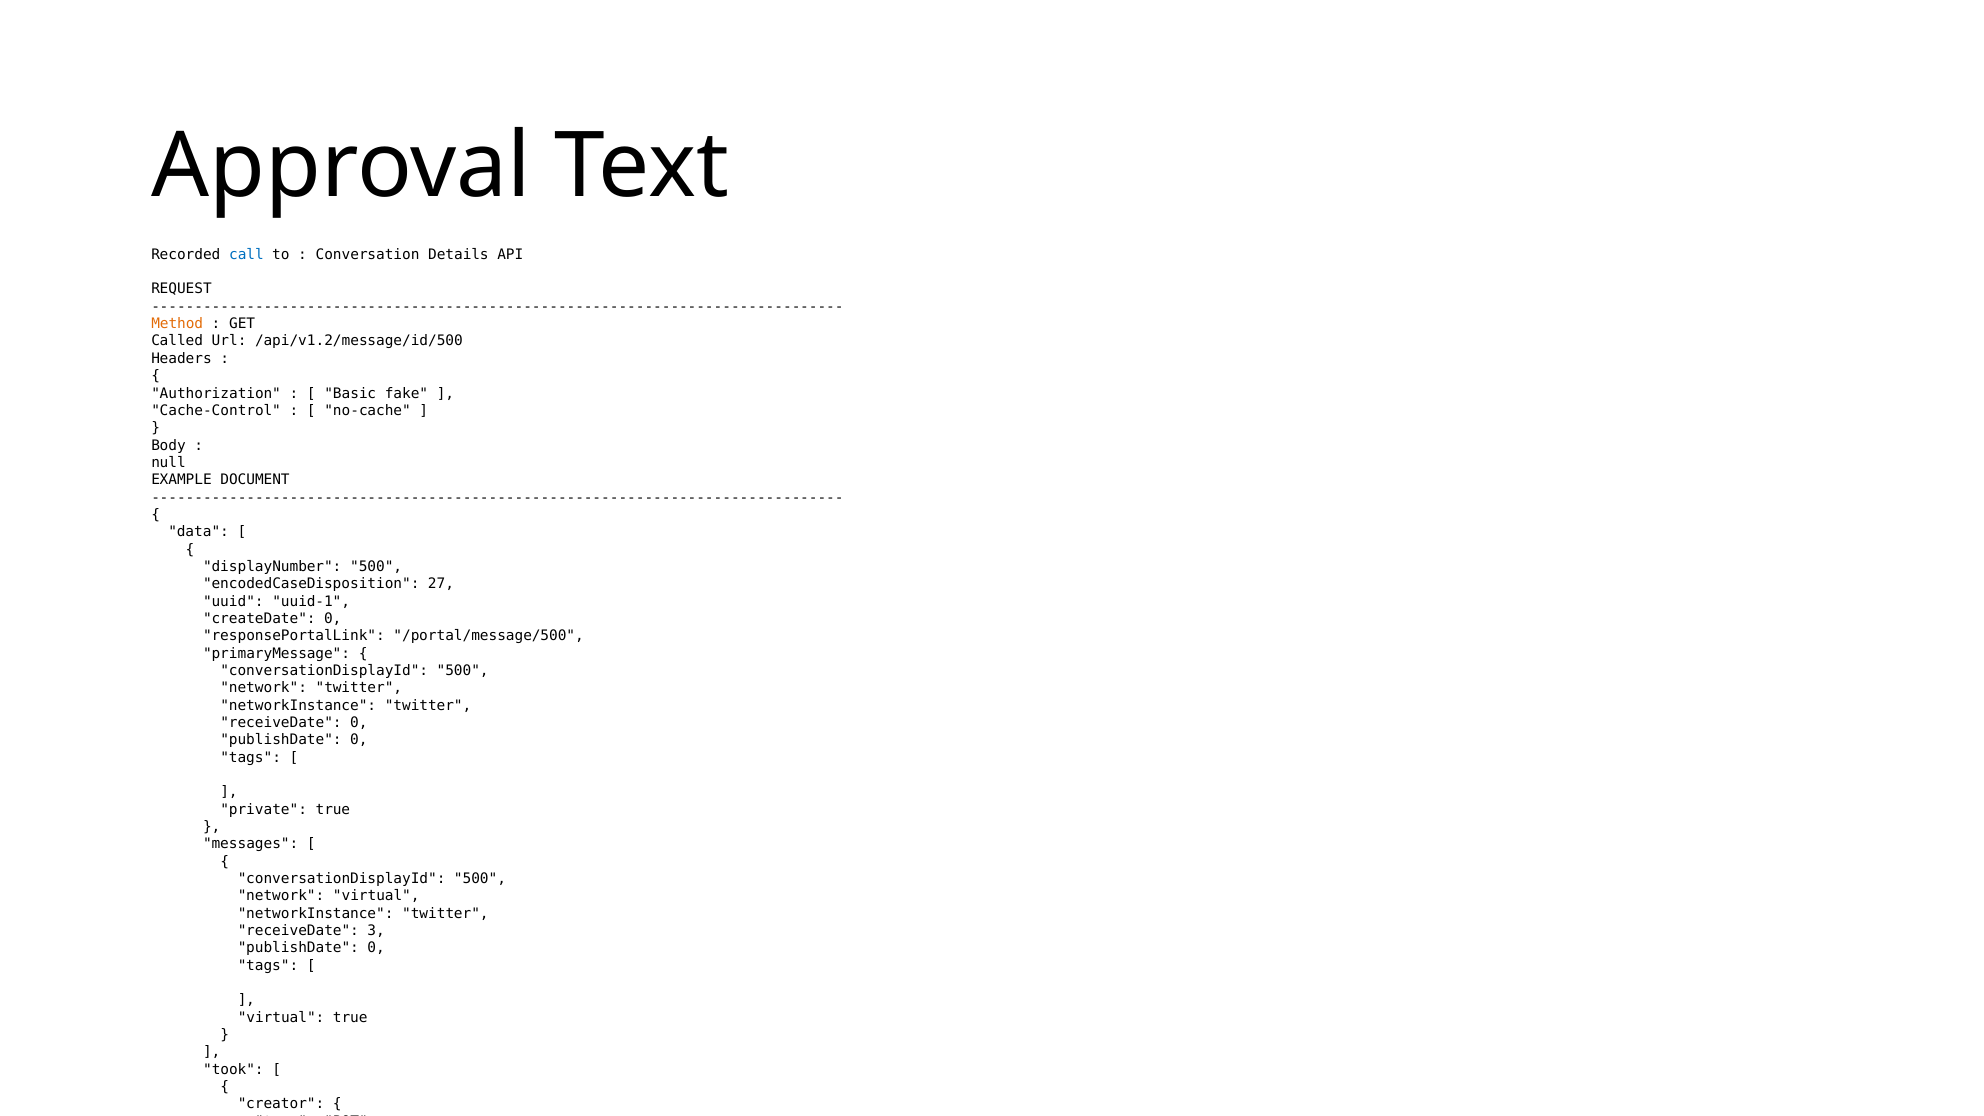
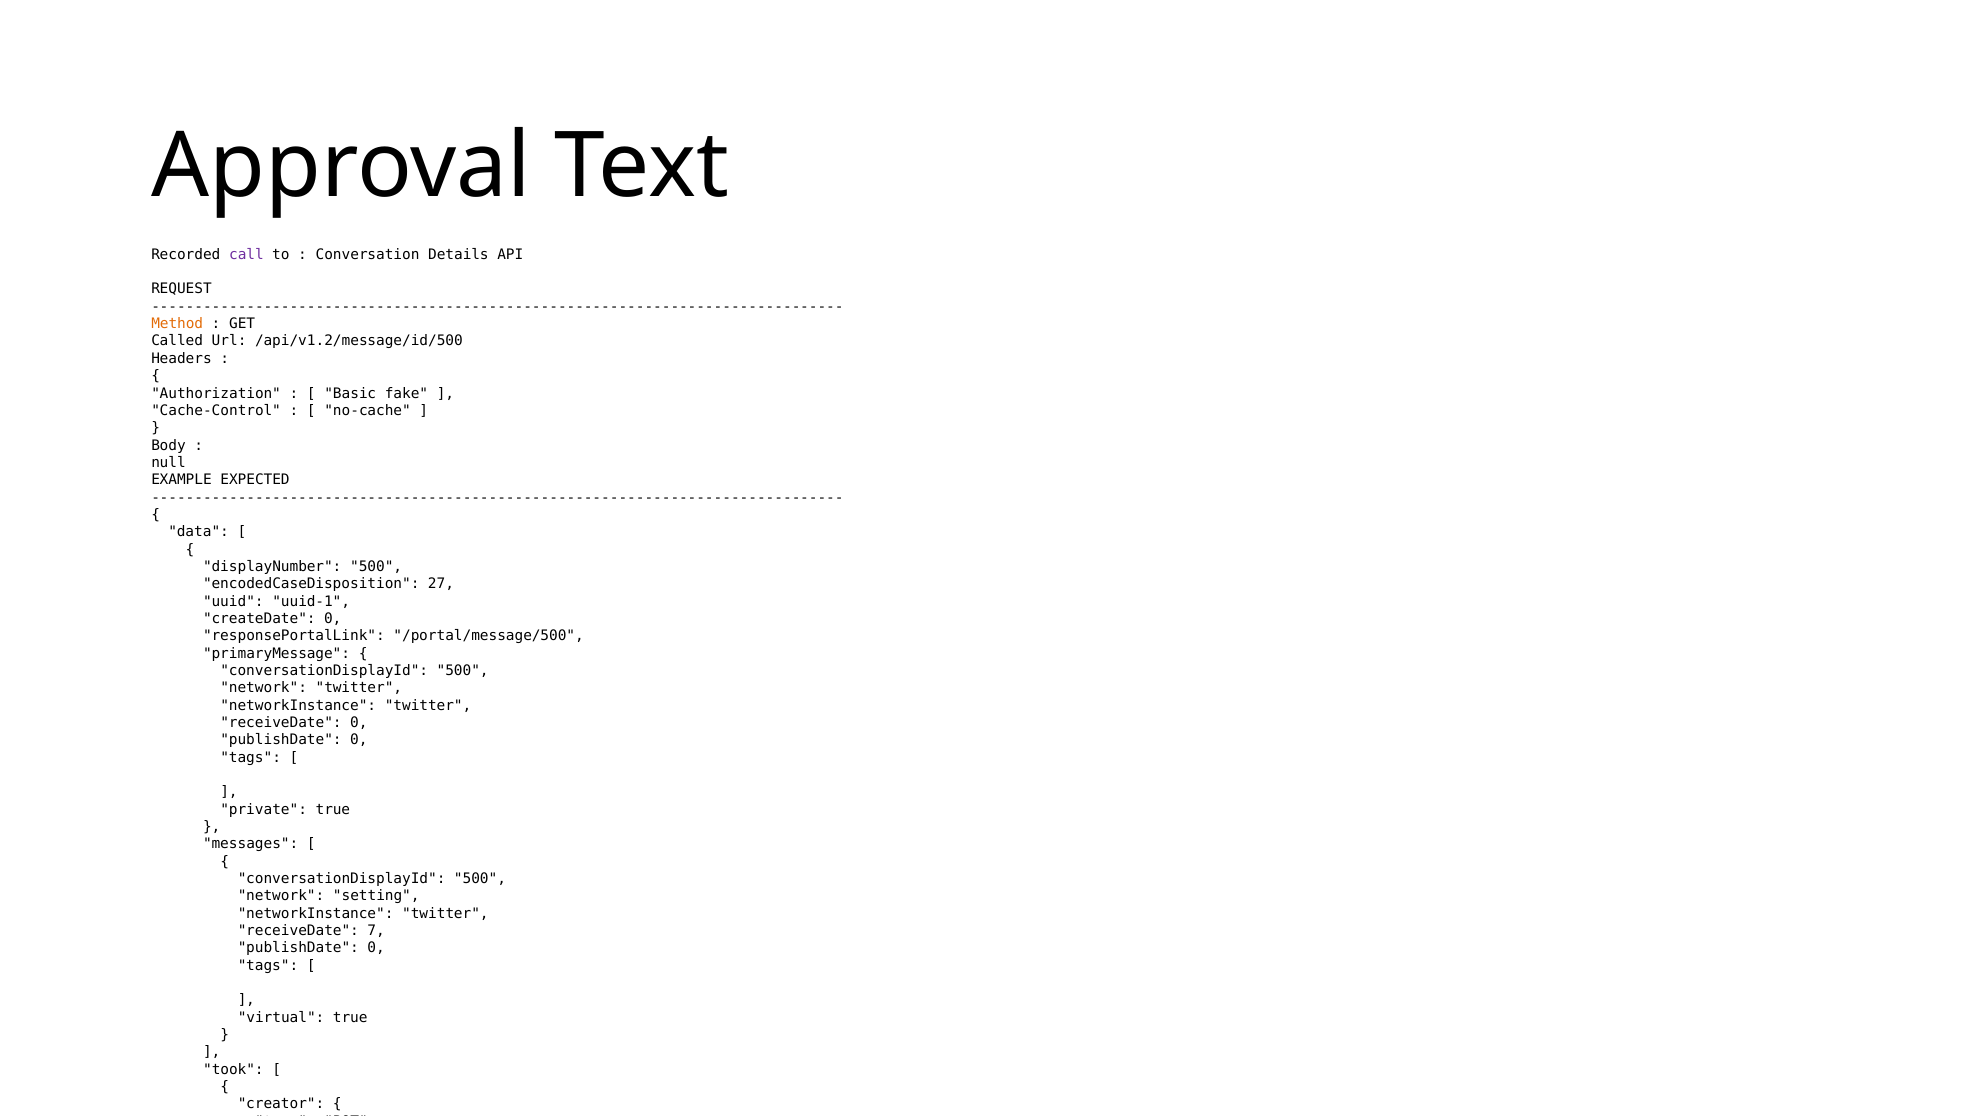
call colour: blue -> purple (246, 255)
DOCUMENT: DOCUMENT -> EXPECTED (255, 480)
network virtual: virtual -> setting (376, 896)
3: 3 -> 7 (376, 931)
